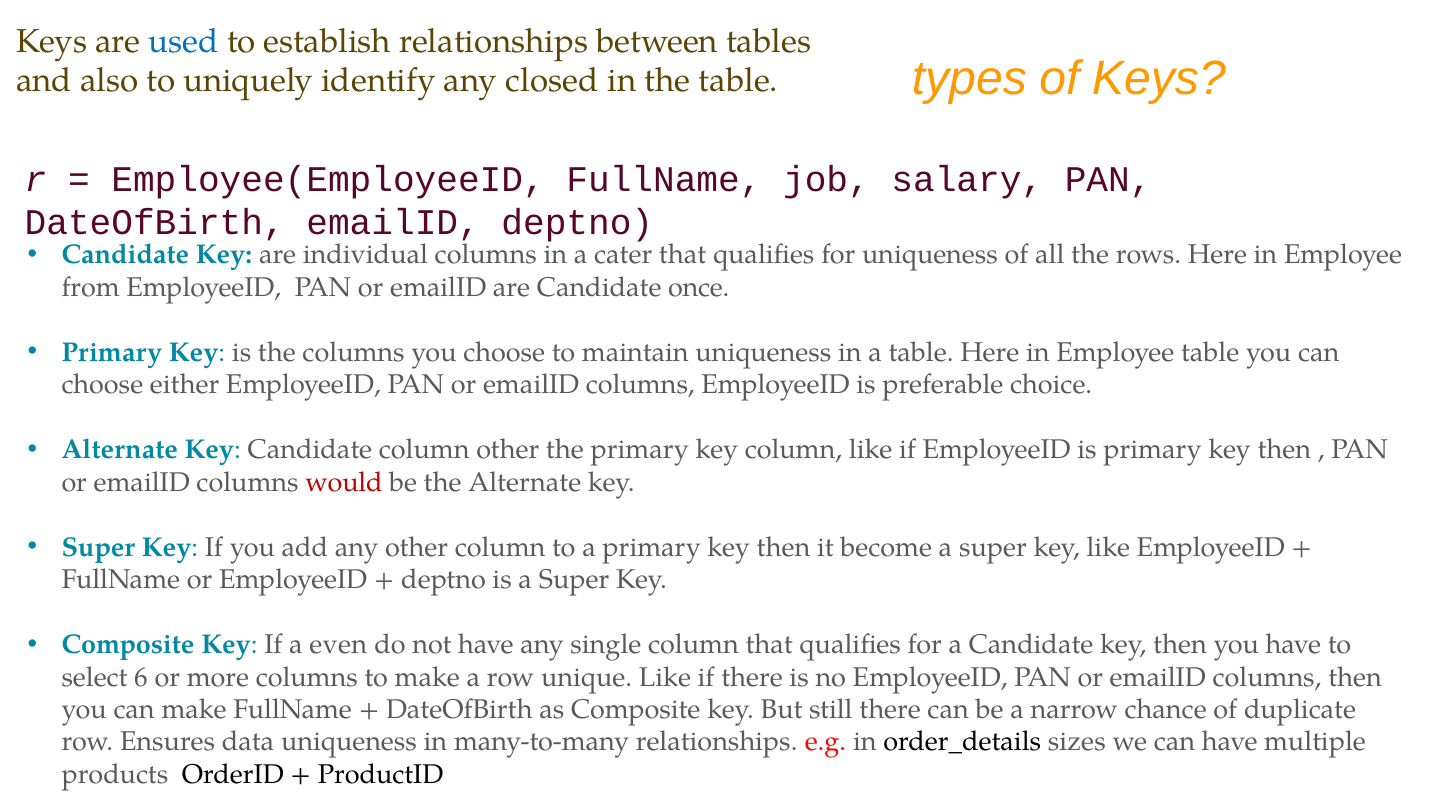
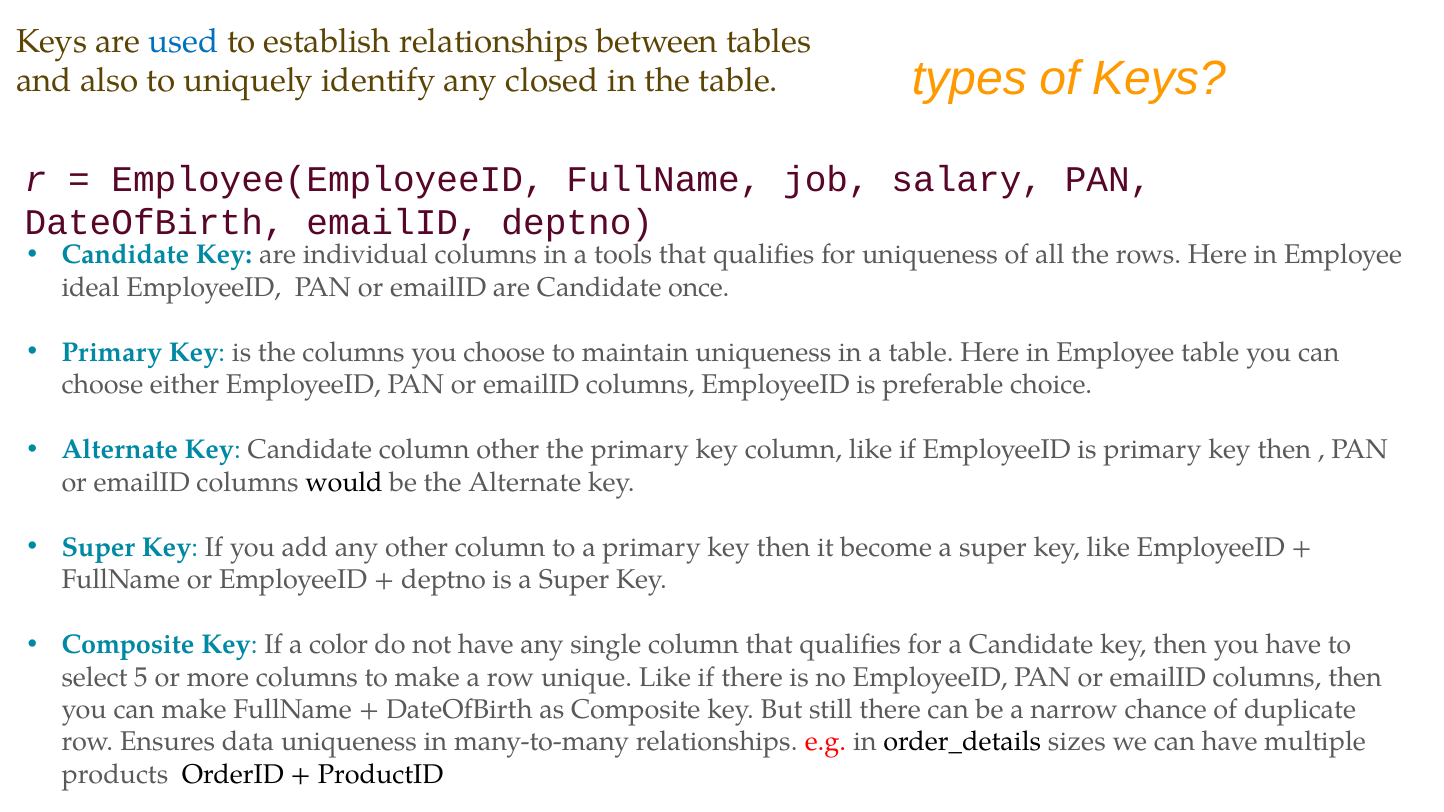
cater: cater -> tools (623, 255)
from: from -> ideal (91, 287)
would colour: red -> black (344, 482)
even: even -> color (339, 645)
6: 6 -> 5 (141, 677)
